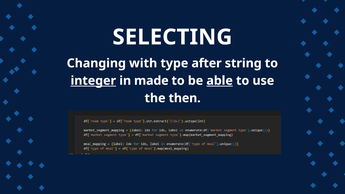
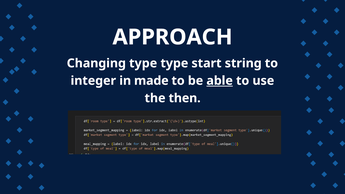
SELECTING: SELECTING -> APPROACH (173, 37)
Changing with: with -> type (143, 63)
after: after -> start (207, 63)
integer underline: present -> none (93, 81)
